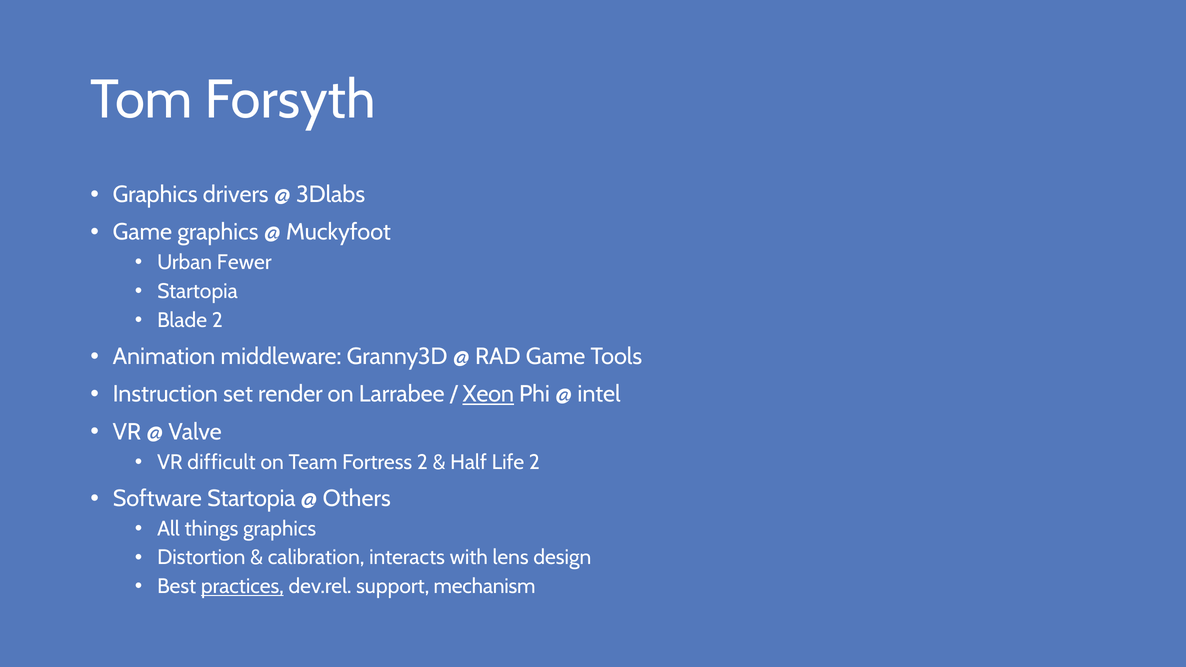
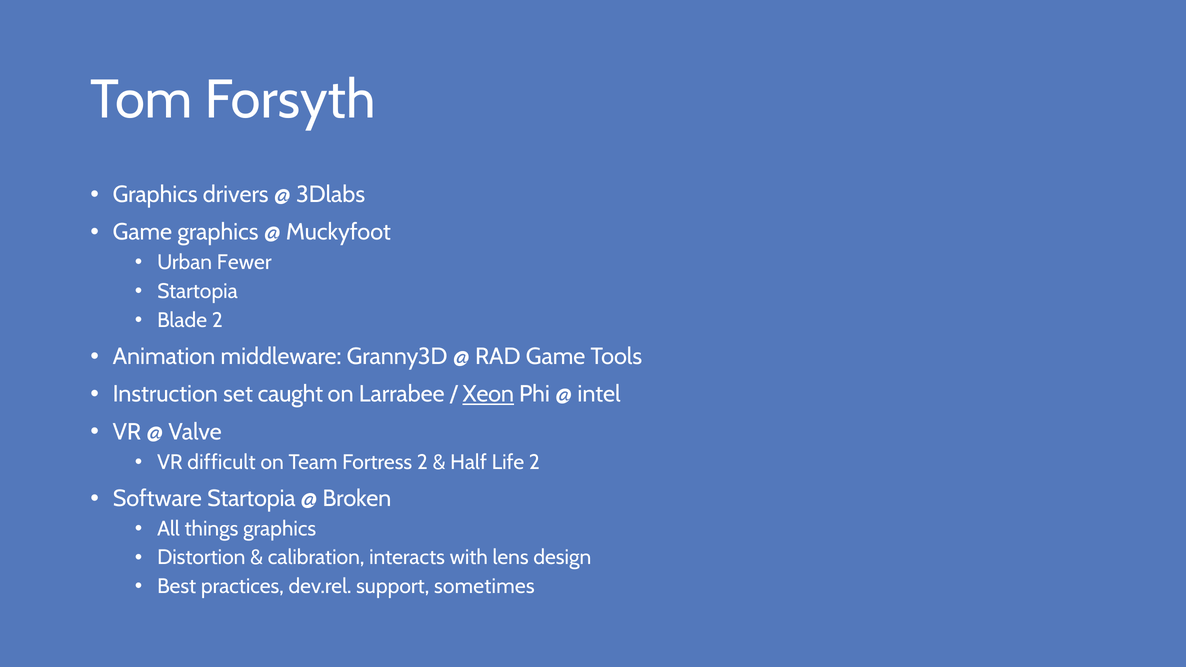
render: render -> caught (290, 394)
Others: Others -> Broken (357, 499)
practices underline: present -> none (242, 586)
mechanism: mechanism -> sometimes (484, 586)
